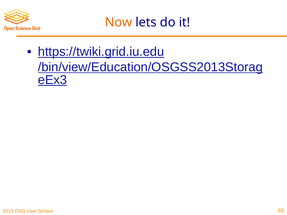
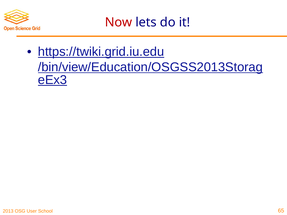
Now colour: orange -> red (119, 22)
